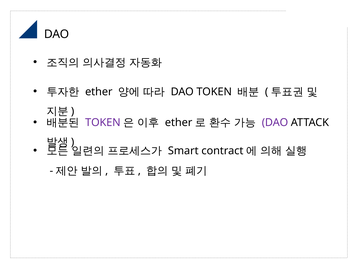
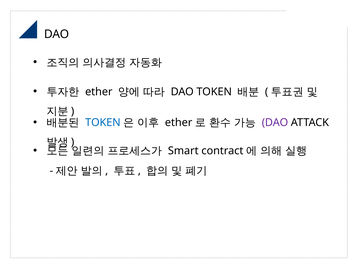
TOKEN colour: purple -> blue (103, 123)
